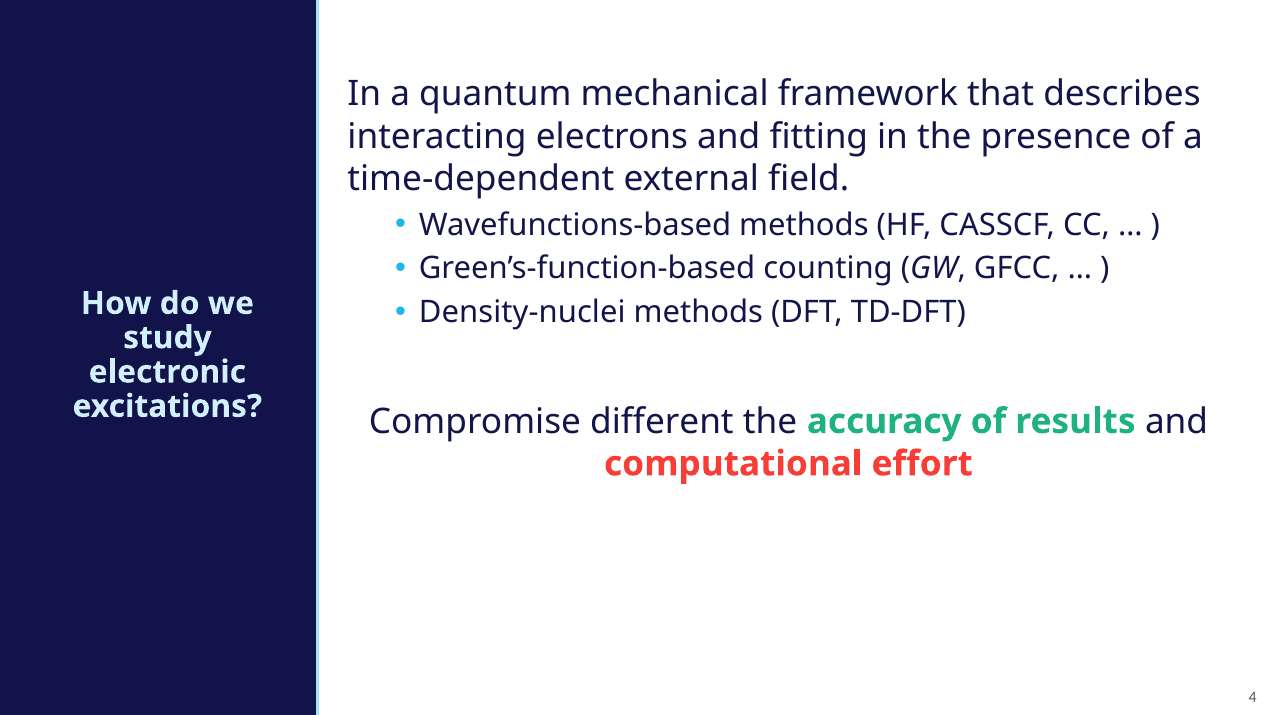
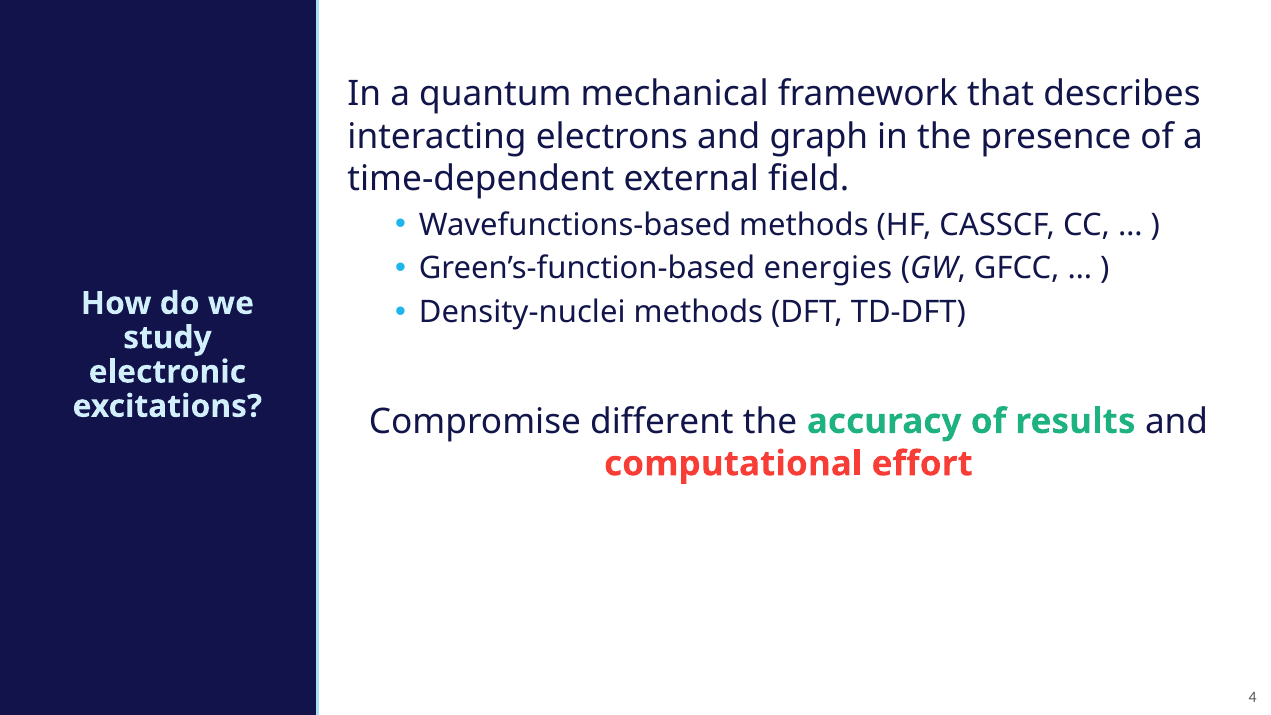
fitting: fitting -> graph (819, 137)
counting: counting -> energies (828, 269)
